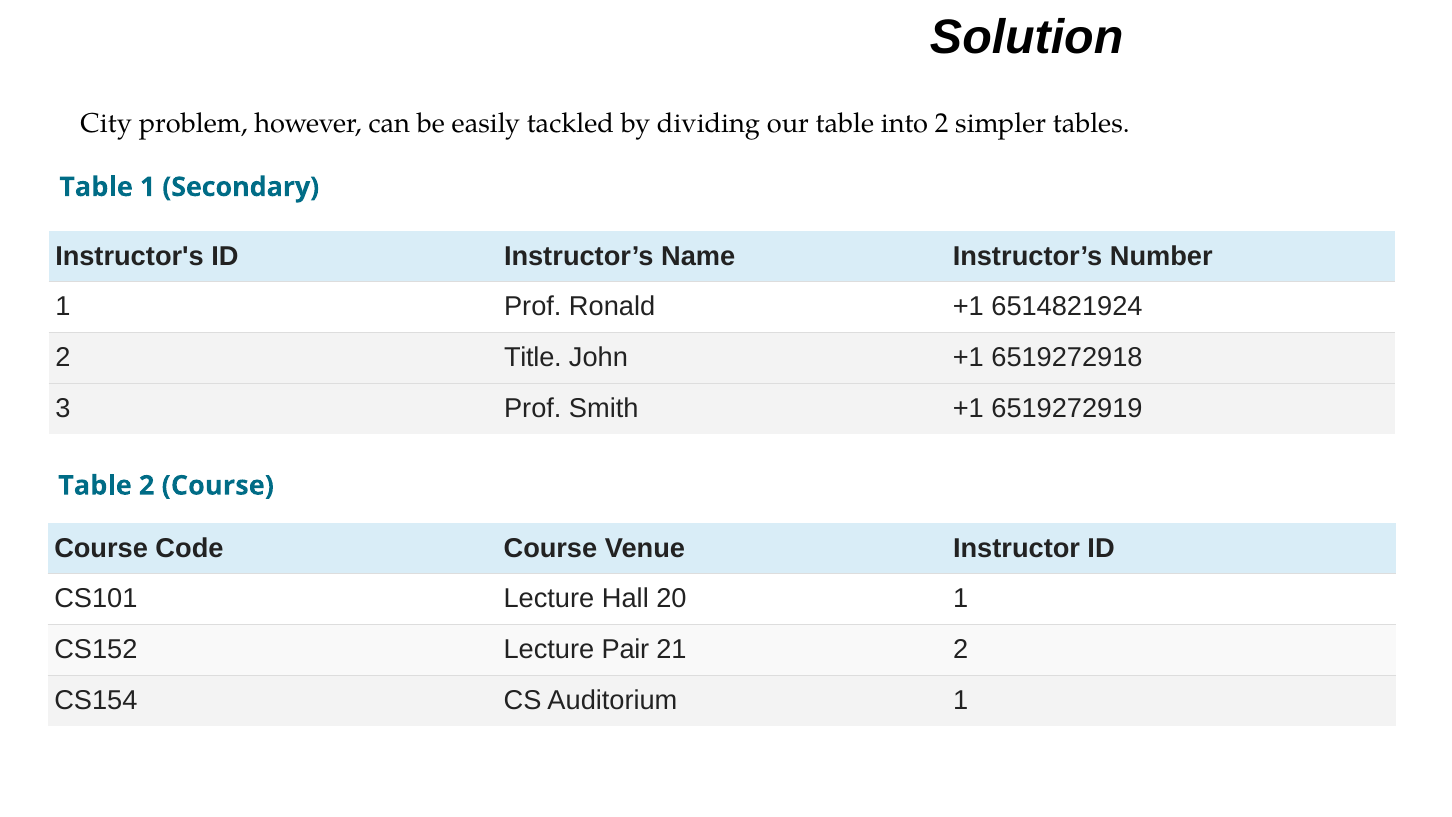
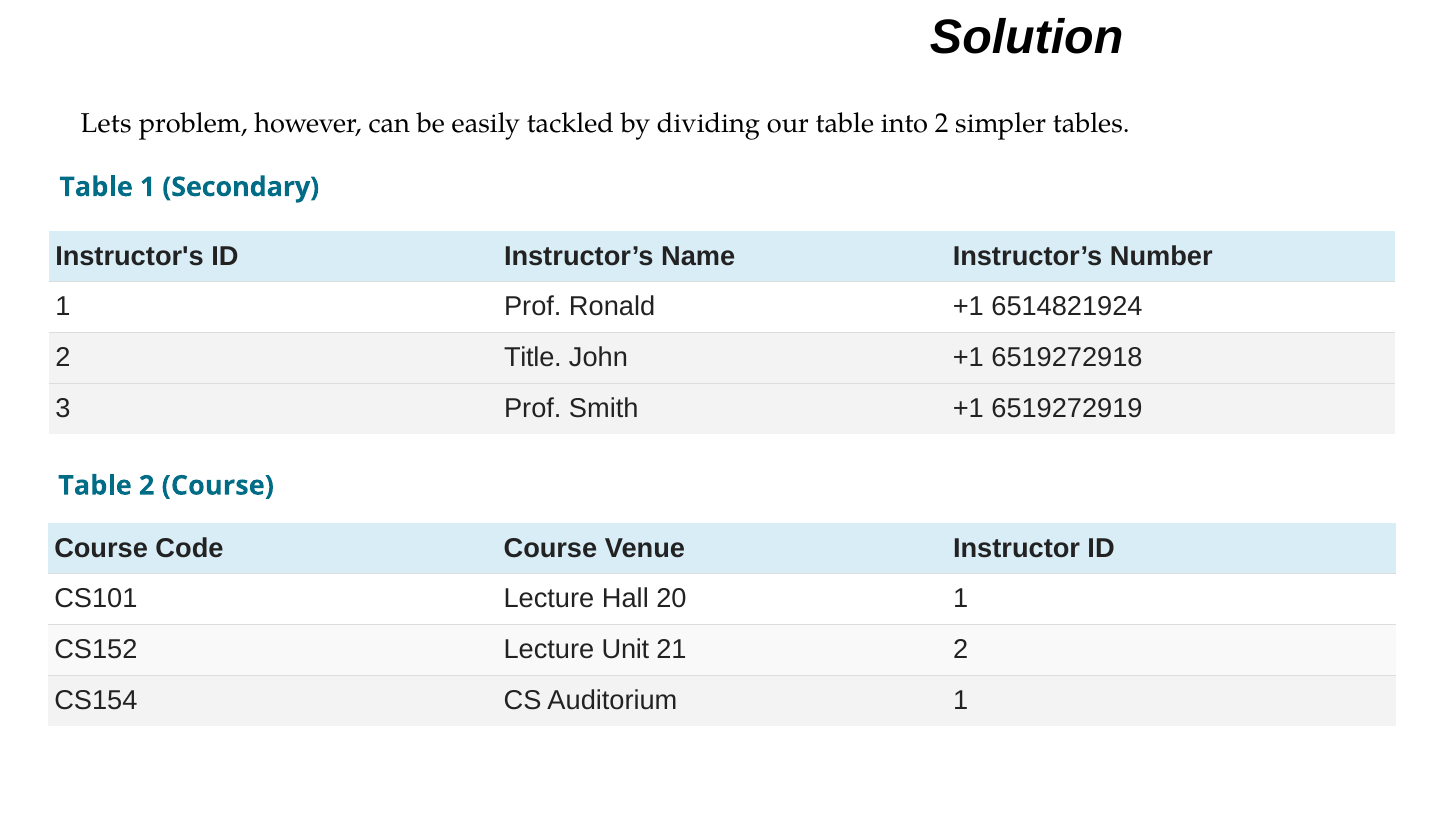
City: City -> Lets (106, 123)
Pair: Pair -> Unit (625, 649)
